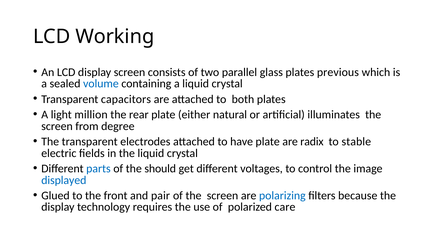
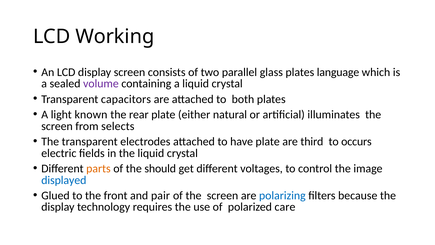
previous: previous -> language (338, 72)
volume colour: blue -> purple (101, 83)
million: million -> known (91, 115)
degree: degree -> selects (118, 126)
radix: radix -> third (312, 141)
stable: stable -> occurs (356, 141)
parts colour: blue -> orange (98, 168)
